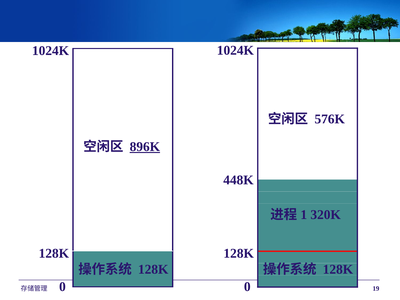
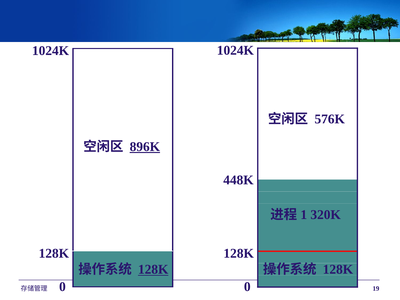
128K underline: none -> present (153, 270)
